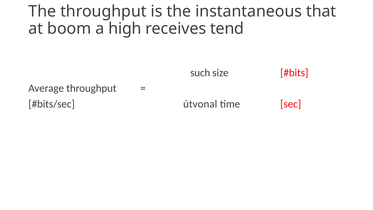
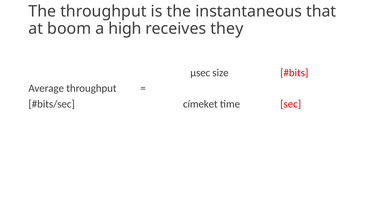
tend: tend -> they (227, 29)
such: such -> μsec (200, 73)
útvonal: útvonal -> címeket (200, 104)
